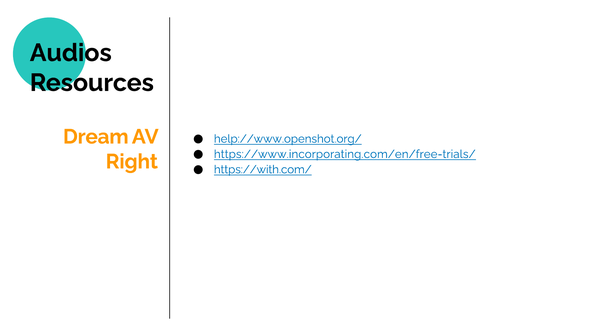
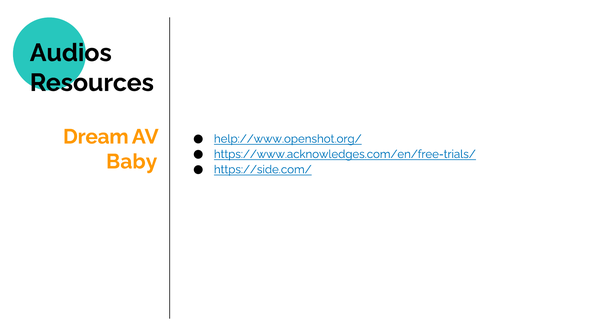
https://www.incorporating.com/en/free-trials/: https://www.incorporating.com/en/free-trials/ -> https://www.acknowledges.com/en/free-trials/ (345, 154)
Right: Right -> Baby (132, 162)
https://with.com/: https://with.com/ -> https://side.com/ (263, 169)
